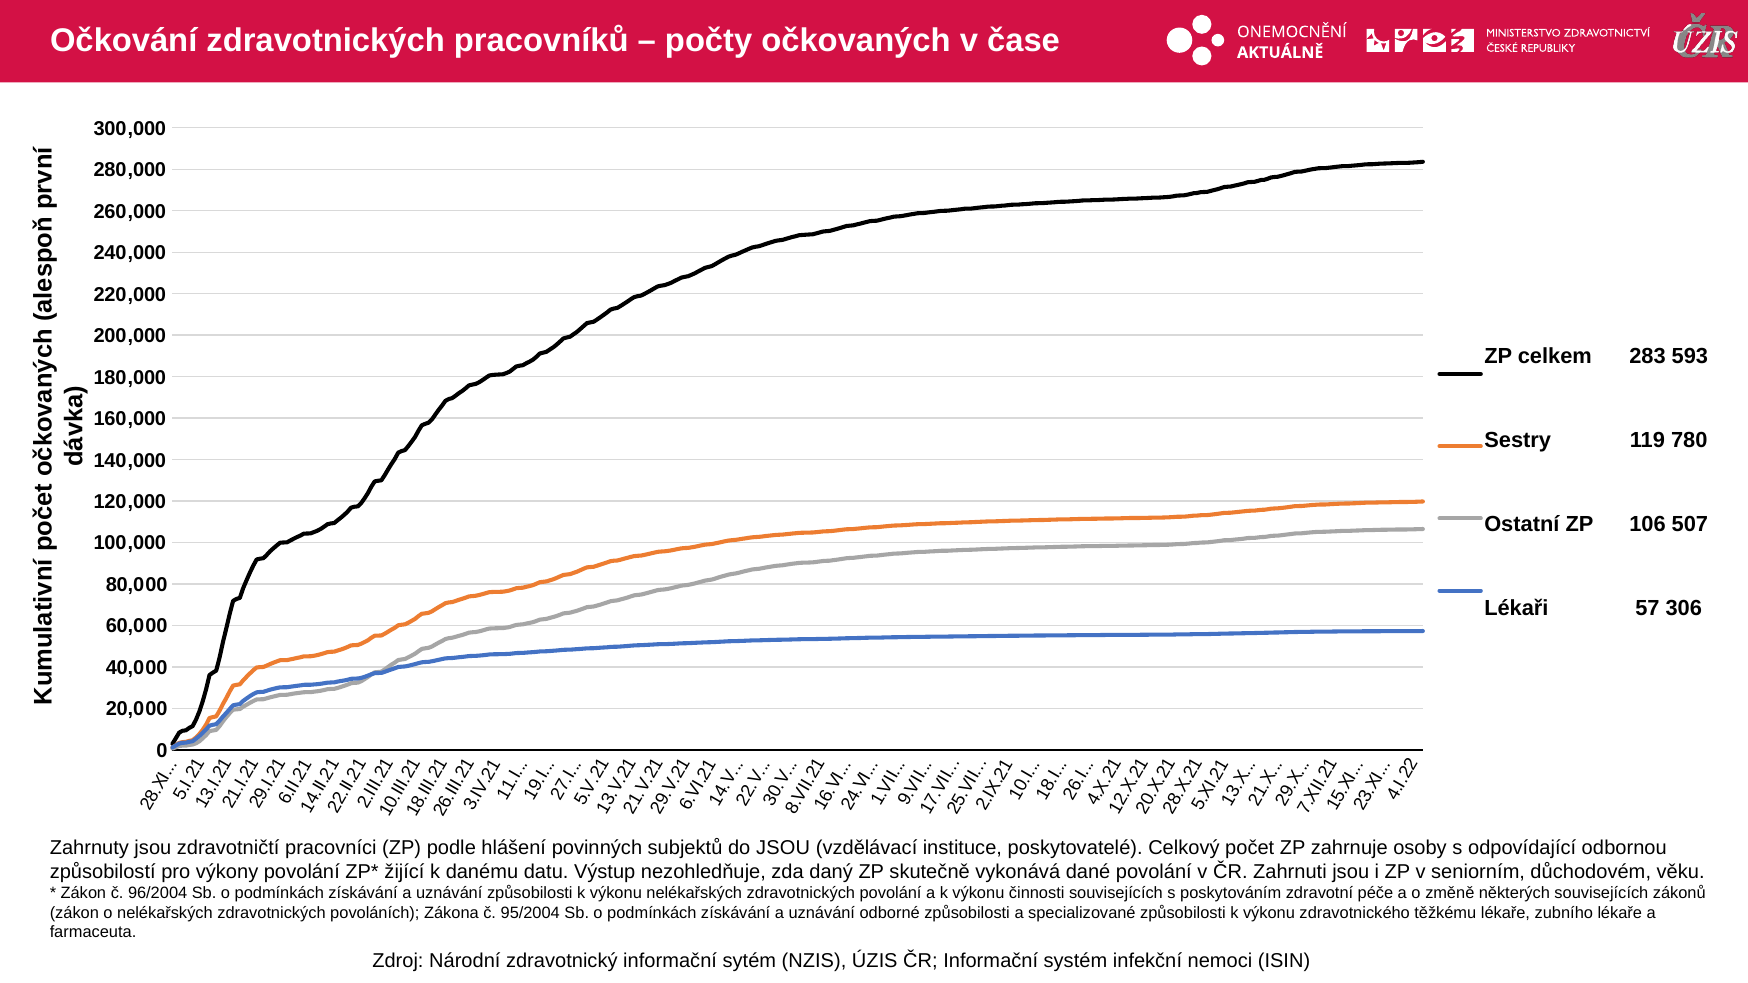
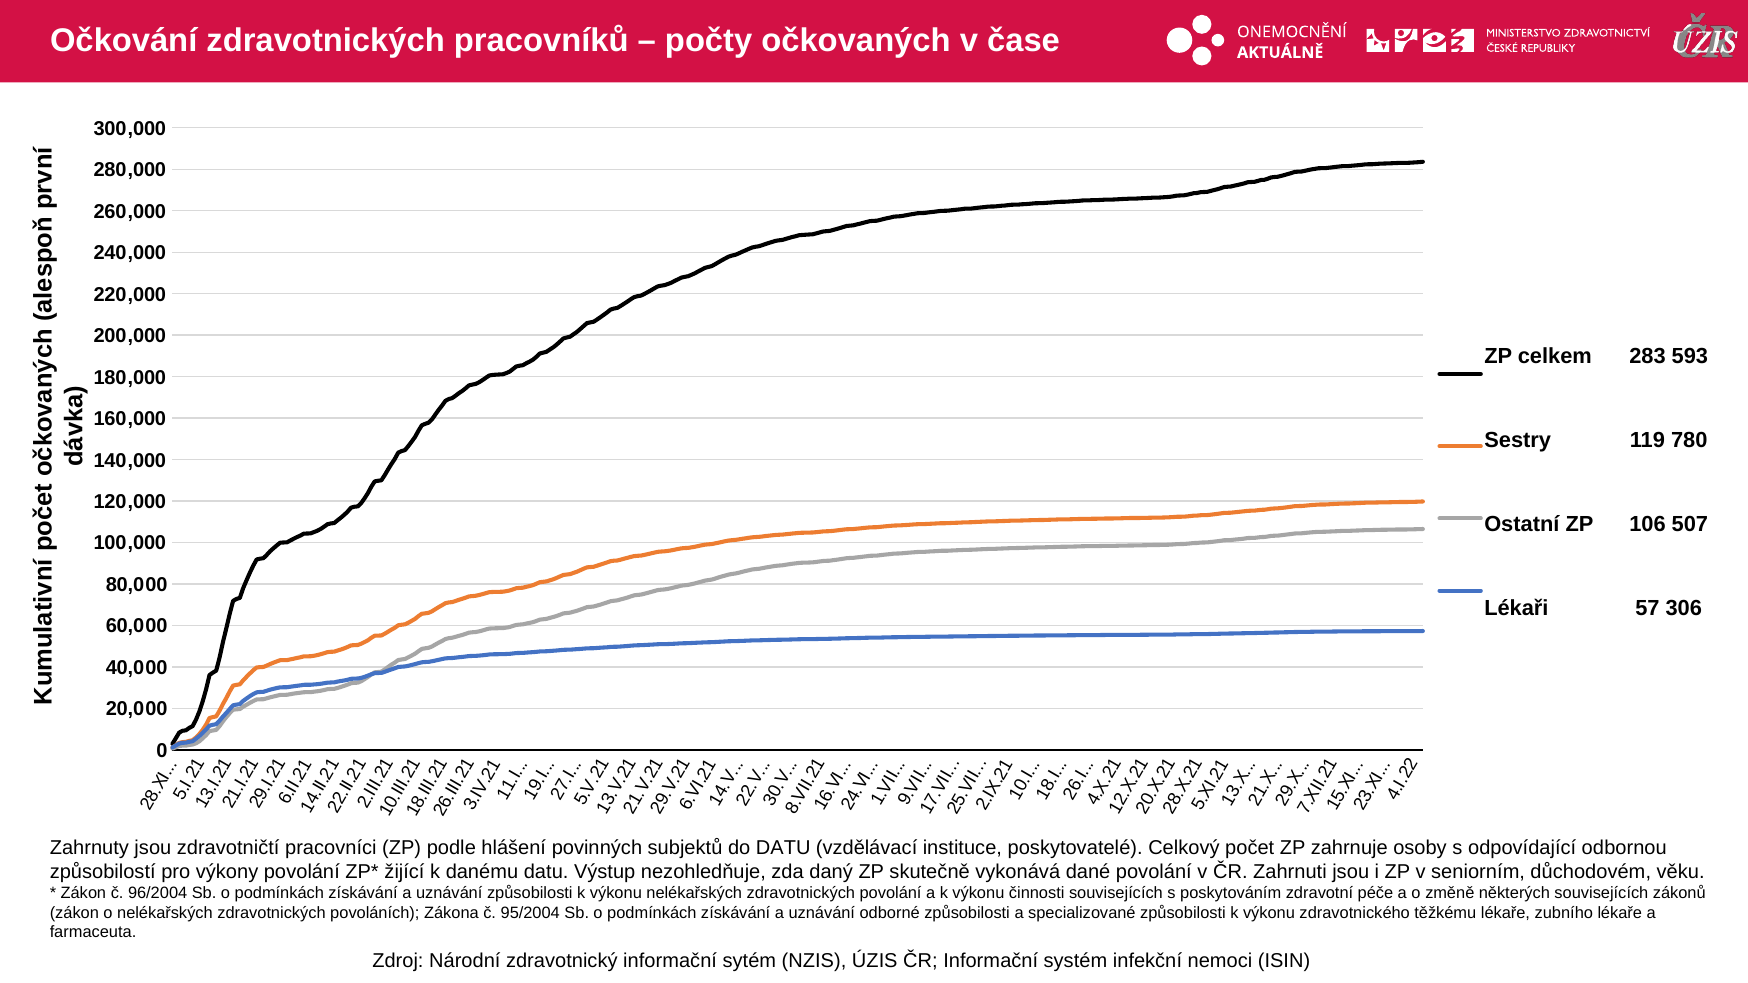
do JSOU: JSOU -> DATU (783, 848)
